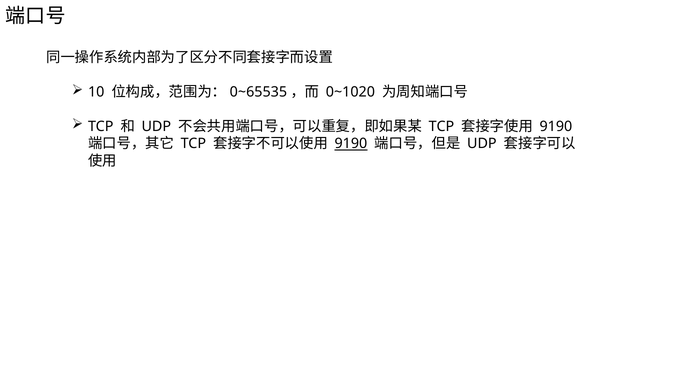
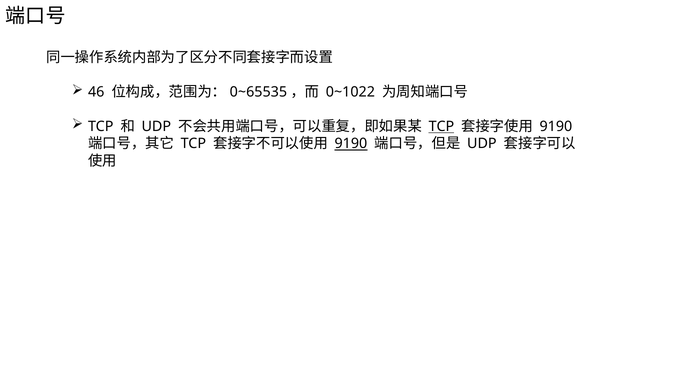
10: 10 -> 46 (96, 92)
0~1020: 0~1020 -> 0~1022 (350, 92)
TCP underline: none -> present (441, 126)
